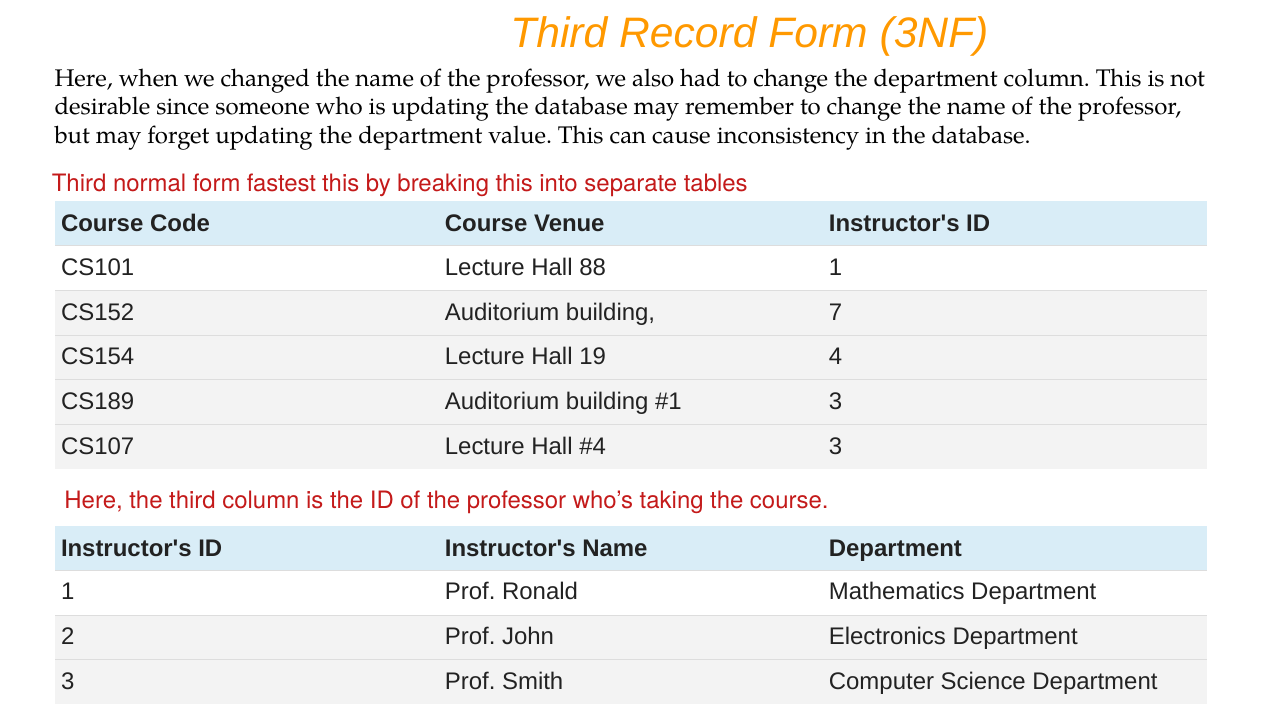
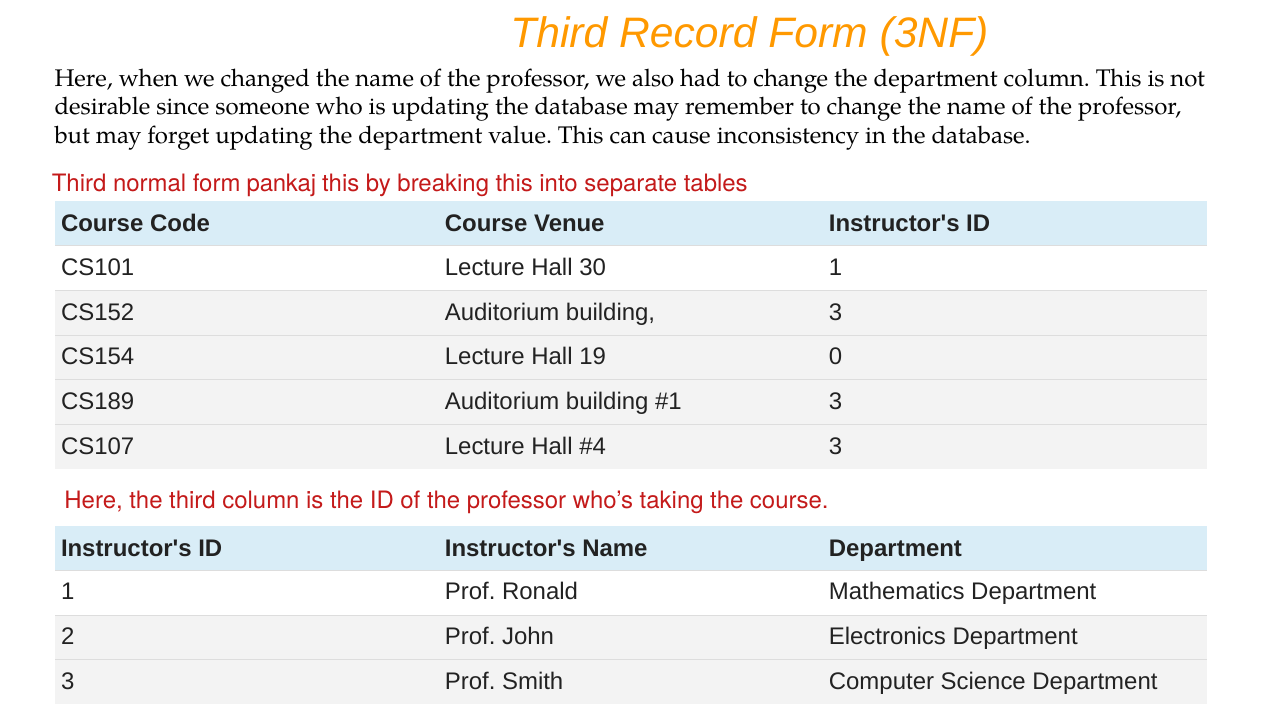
fastest: fastest -> pankaj (281, 184)
88: 88 -> 30 (593, 267)
building 7: 7 -> 3 (836, 312)
4: 4 -> 0 (836, 357)
